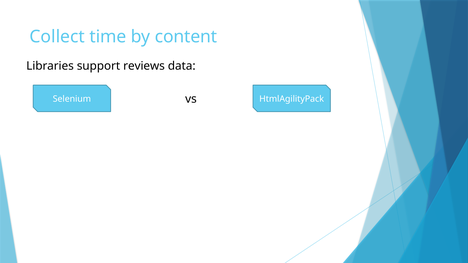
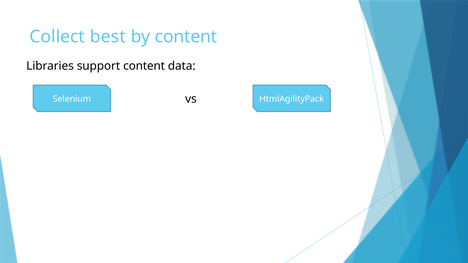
time: time -> best (108, 37)
support reviews: reviews -> content (144, 66)
